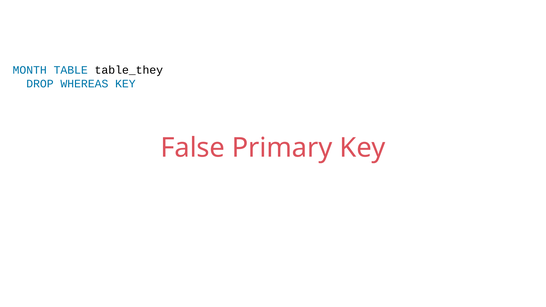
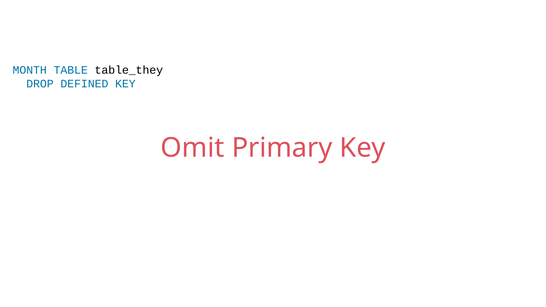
WHEREAS: WHEREAS -> DEFINED (84, 84)
False: False -> Omit (193, 148)
